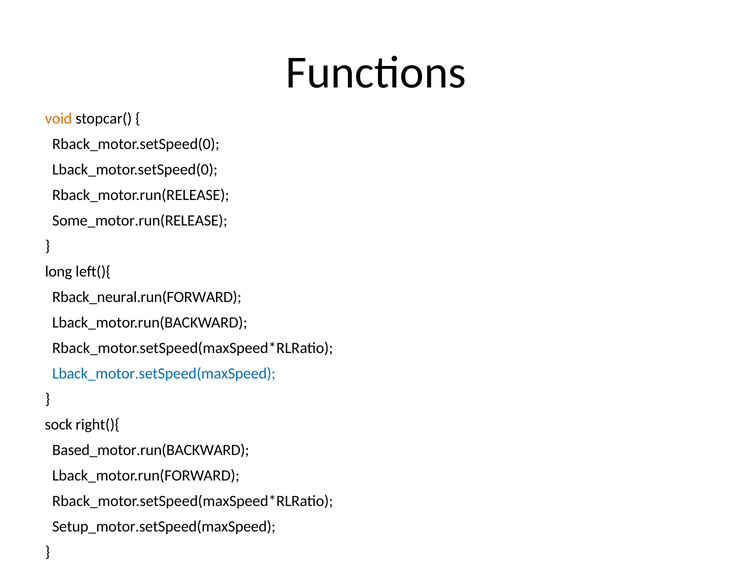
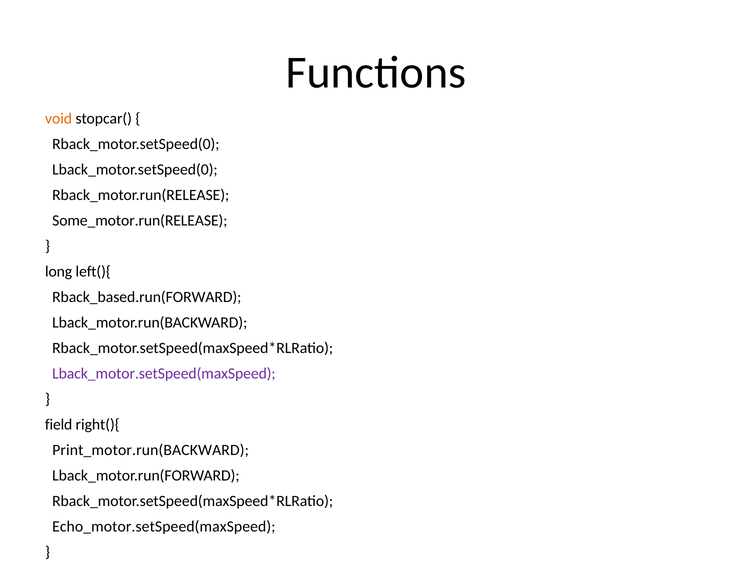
Rback_neural.run(FORWARD: Rback_neural.run(FORWARD -> Rback_based.run(FORWARD (147, 297)
Lback_motor.setSpeed(maxSpeed colour: blue -> purple (164, 373)
sock: sock -> field (59, 424)
Based_motor.run(BACKWARD: Based_motor.run(BACKWARD -> Print_motor.run(BACKWARD (151, 450)
Setup_motor.setSpeed(maxSpeed: Setup_motor.setSpeed(maxSpeed -> Echo_motor.setSpeed(maxSpeed (164, 526)
